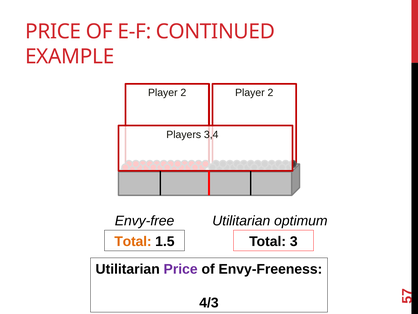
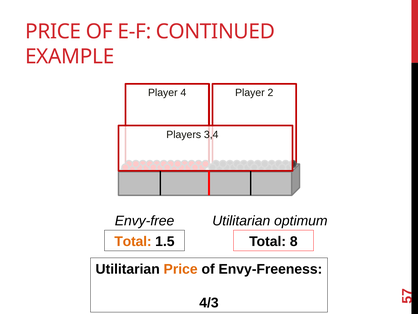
2: 2 -> 4 (183, 93)
3: 3 -> 8 (294, 241)
Price colour: purple -> orange (181, 269)
